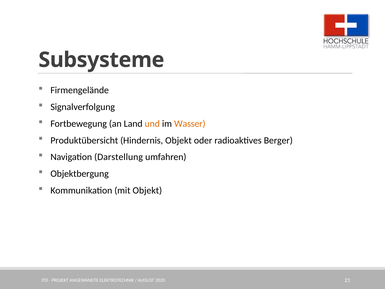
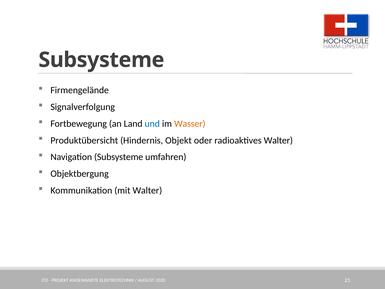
und colour: orange -> blue (152, 124)
radioaktives Berger: Berger -> Walter (278, 140)
Navigation Darstellung: Darstellung -> Subsysteme (119, 157)
mit Objekt: Objekt -> Walter (147, 190)
